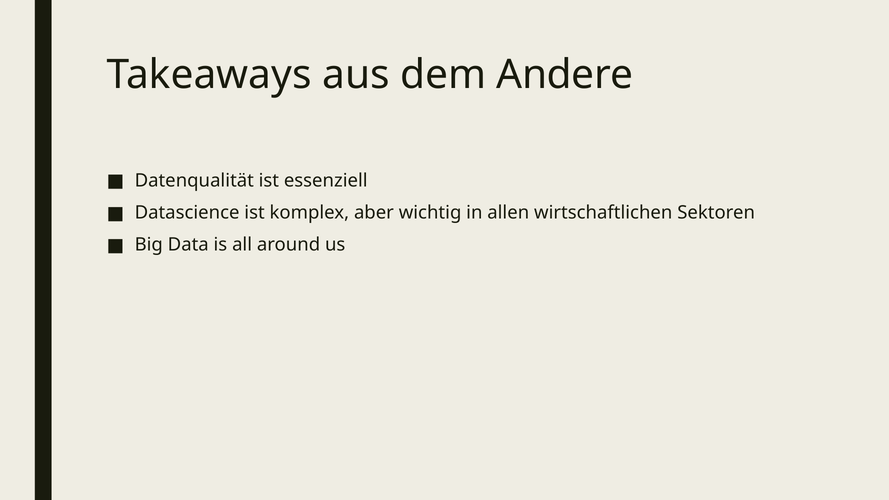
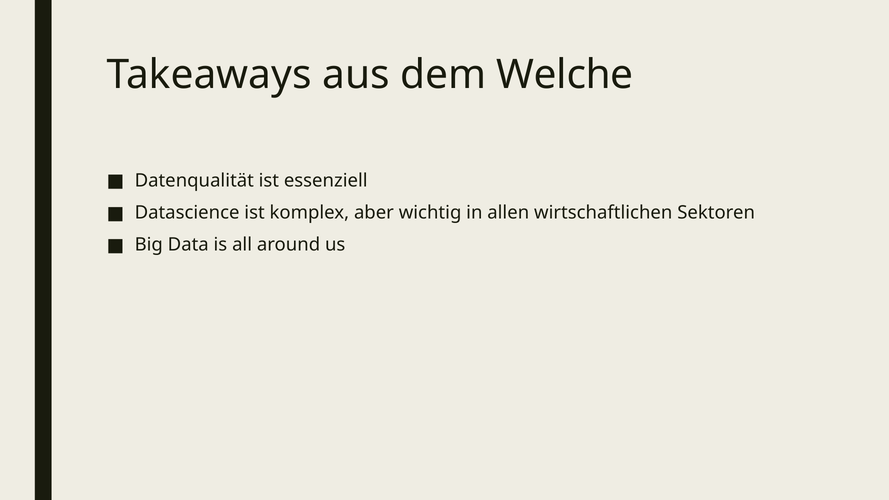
Andere: Andere -> Welche (565, 75)
